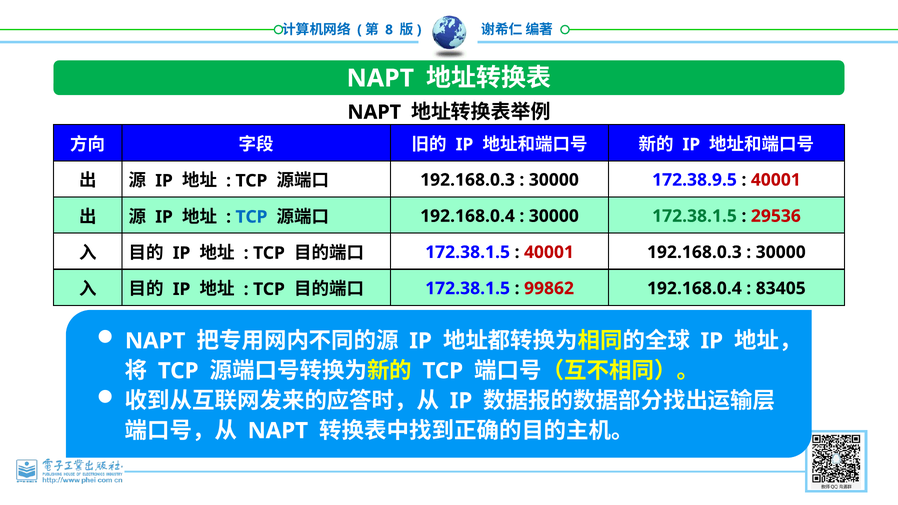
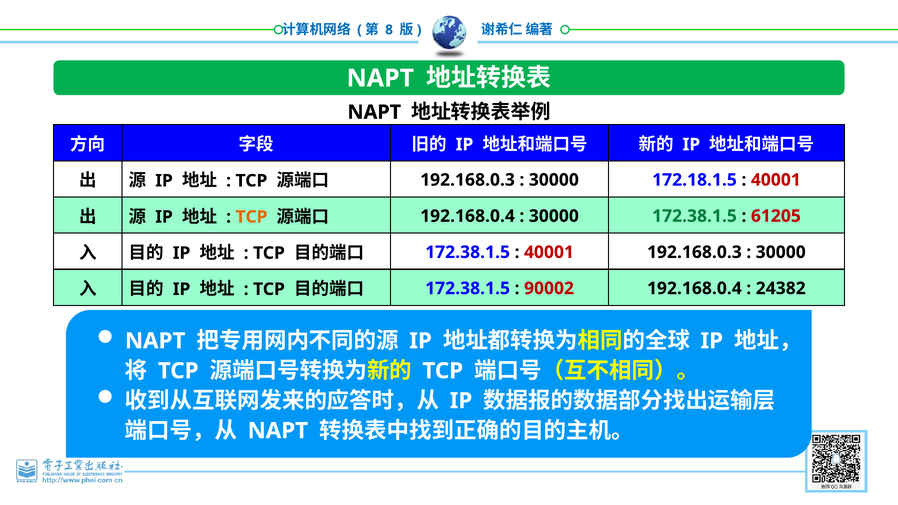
172.38.9.5: 172.38.9.5 -> 172.18.1.5 (695, 180)
TCP colour: blue -> orange (251, 217)
29536: 29536 -> 61205 (776, 216)
99862: 99862 -> 90002 (549, 288)
83405: 83405 -> 24382 (781, 288)
